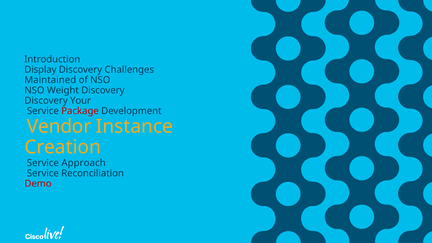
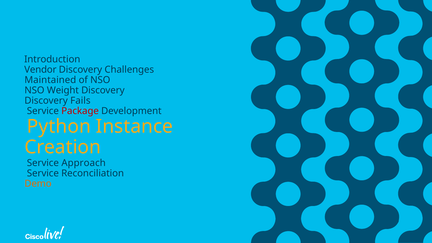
Display: Display -> Vendor (40, 70)
Your: Your -> Fails (80, 101)
Vendor: Vendor -> Python (59, 127)
Demo colour: red -> orange (38, 184)
